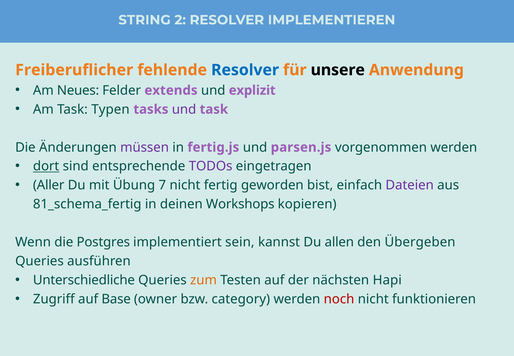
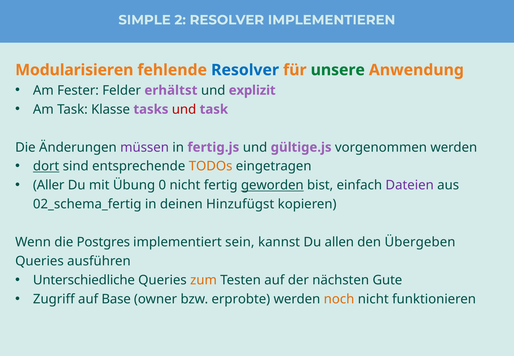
STRING: STRING -> SIMPLE (145, 20)
Freiberuflicher: Freiberuflicher -> Modularisieren (74, 70)
unsere colour: black -> green (338, 70)
Neues: Neues -> Fester (78, 90)
extends: extends -> erhältst (171, 90)
Typen: Typen -> Klasse (111, 109)
und colour: purple -> red (184, 109)
parsen.js: parsen.js -> gültige.js (301, 147)
TODOs colour: purple -> orange (211, 166)
7: 7 -> 0 (162, 185)
geworden underline: none -> present (272, 185)
81_schema_fertig: 81_schema_fertig -> 02_schema_fertig (87, 204)
Workshops: Workshops -> Hinzufügst (240, 204)
Hapi: Hapi -> Gute (387, 280)
category: category -> erprobte (241, 299)
noch colour: red -> orange (339, 299)
